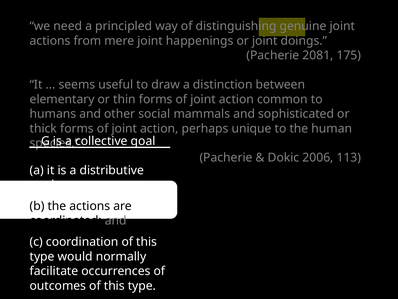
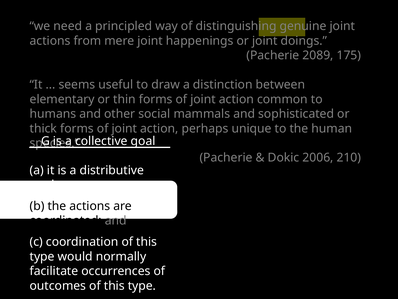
2081: 2081 -> 2089 (318, 55)
113: 113 -> 210 (349, 157)
